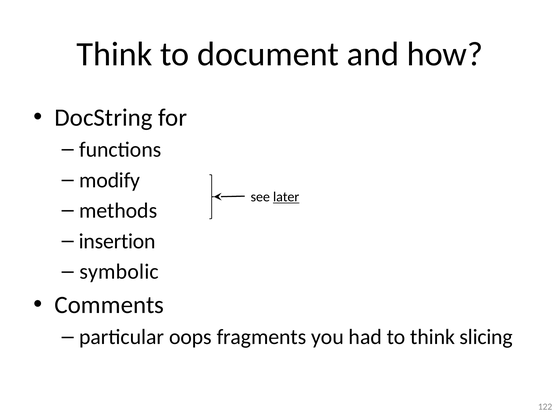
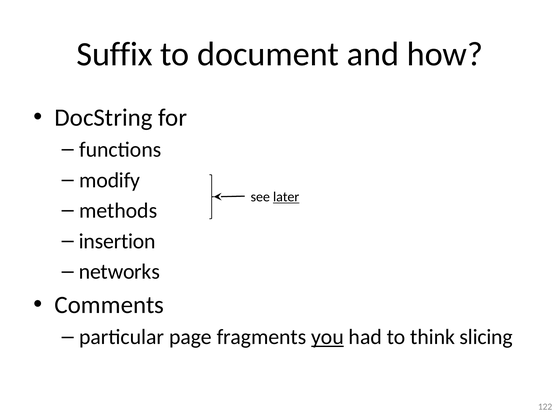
Think: Think -> Suffix (115, 54)
symbolic: symbolic -> networks (119, 272)
oops: oops -> page (190, 337)
you underline: none -> present (328, 337)
